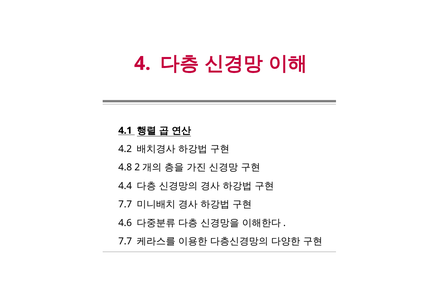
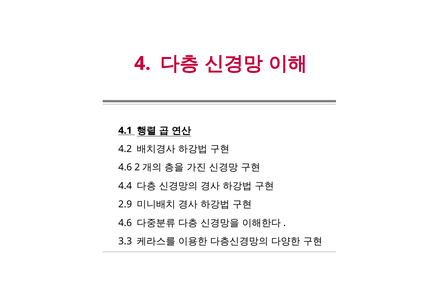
4.8: 4.8 -> 4.6 (125, 168)
7.7: 7.7 -> 2.9 (125, 205)
7.7: 7.7 -> 3.3 (125, 242)
